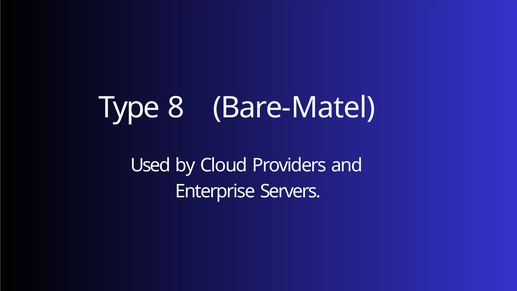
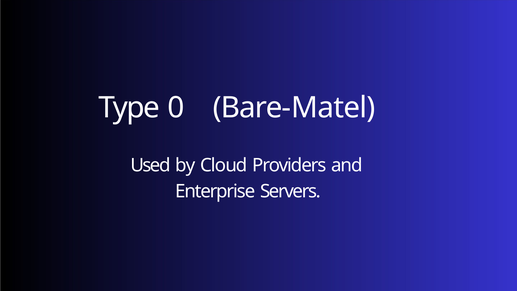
8: 8 -> 0 (176, 108)
